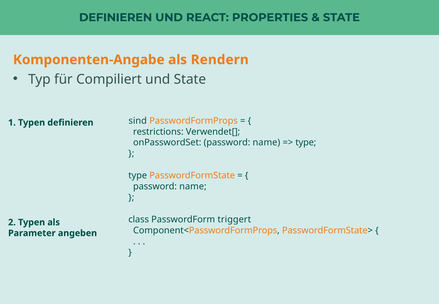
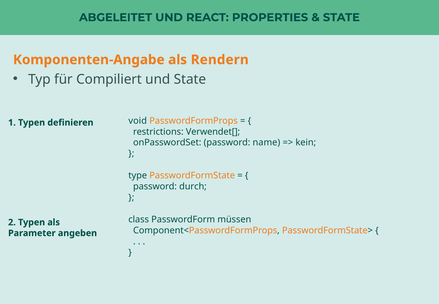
DEFINIEREN: DEFINIEREN -> ABGELEITET (116, 17)
sind: sind -> void (138, 121)
type: type -> kein (306, 143)
name: name -> durch (193, 187)
triggert: triggert -> müssen (234, 219)
